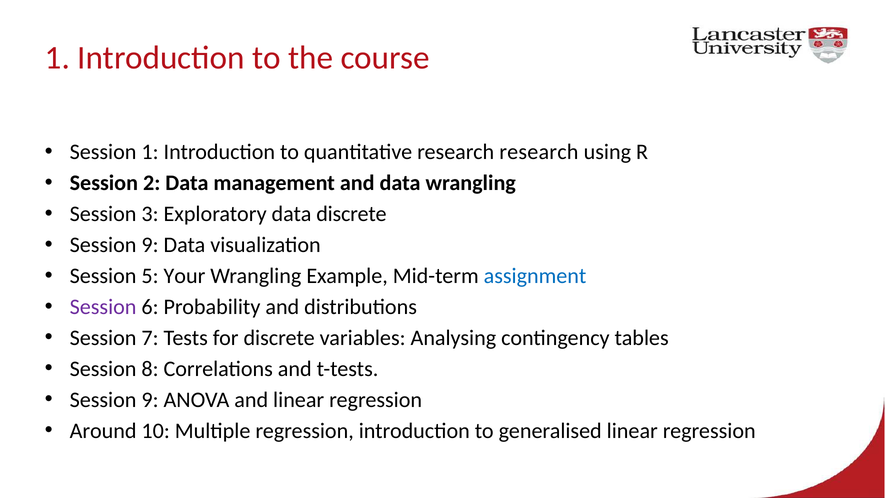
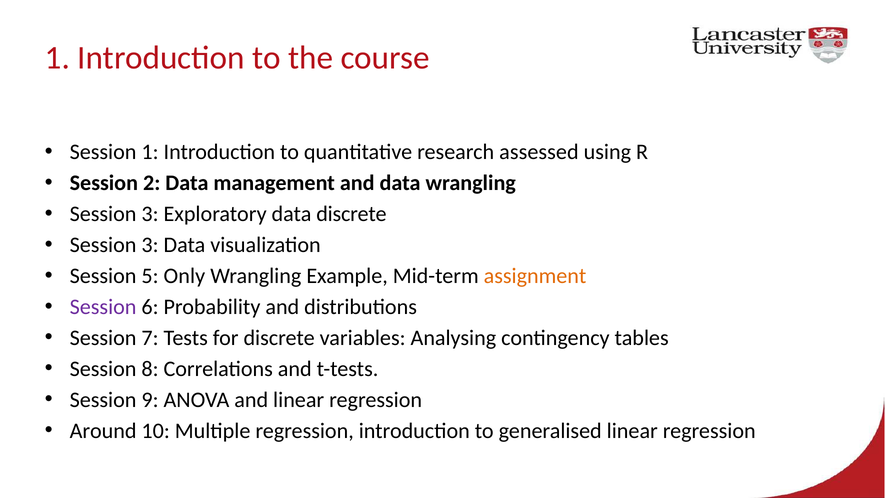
research research: research -> assessed (539, 152)
9: 9 -> 3 (150, 245)
Your: Your -> Only (184, 276)
assignment colour: blue -> orange (535, 276)
